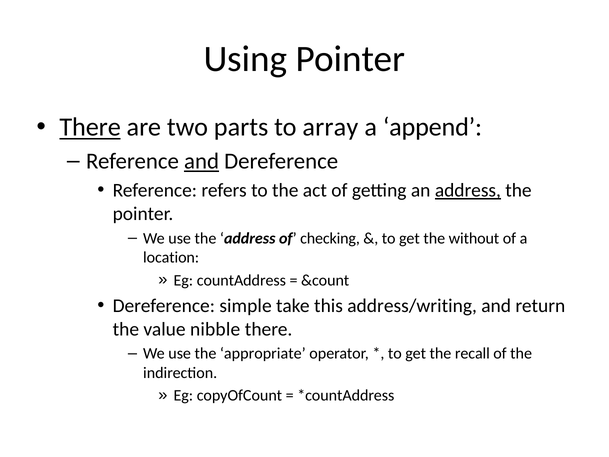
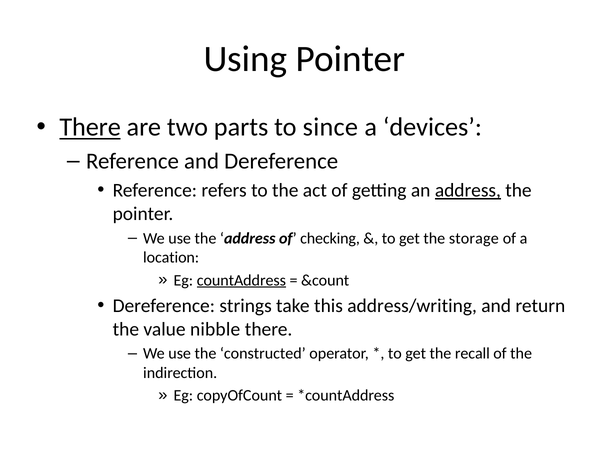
array: array -> since (330, 127)
append: append -> devices (432, 127)
and underline: present -> none (202, 161)
without: without -> storage (474, 238)
countAddress underline: none -> present (241, 280)
simple: simple -> strings (246, 306)
appropriate: appropriate -> constructed (263, 353)
